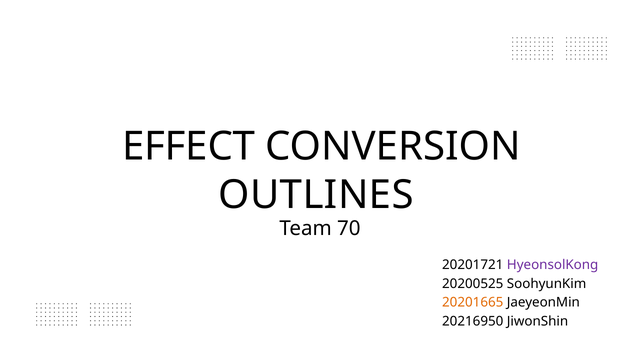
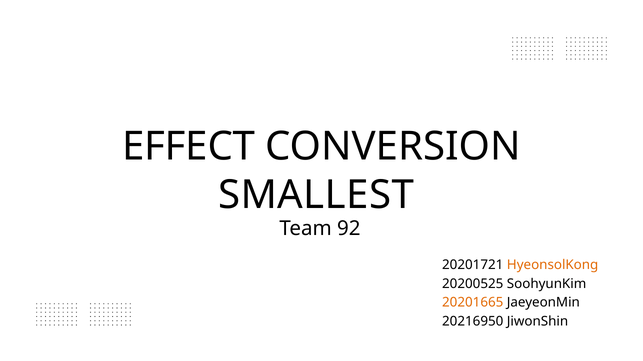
OUTLINES: OUTLINES -> SMALLEST (316, 195)
70: 70 -> 92 (349, 229)
HyeonsolKong colour: purple -> orange (553, 266)
